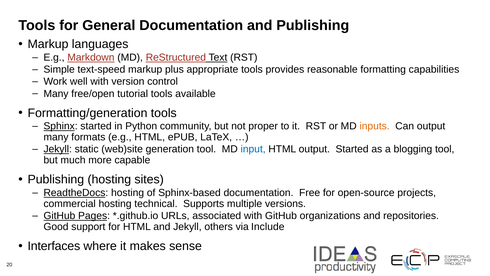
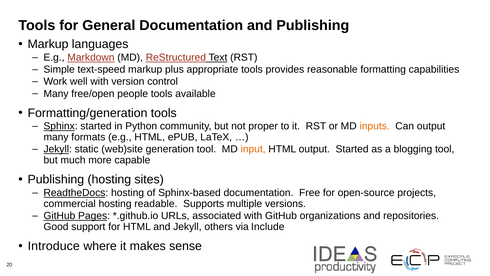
tutorial: tutorial -> people (133, 94)
input colour: blue -> orange (253, 149)
technical: technical -> readable (156, 204)
Interfaces: Interfaces -> Introduce (54, 246)
